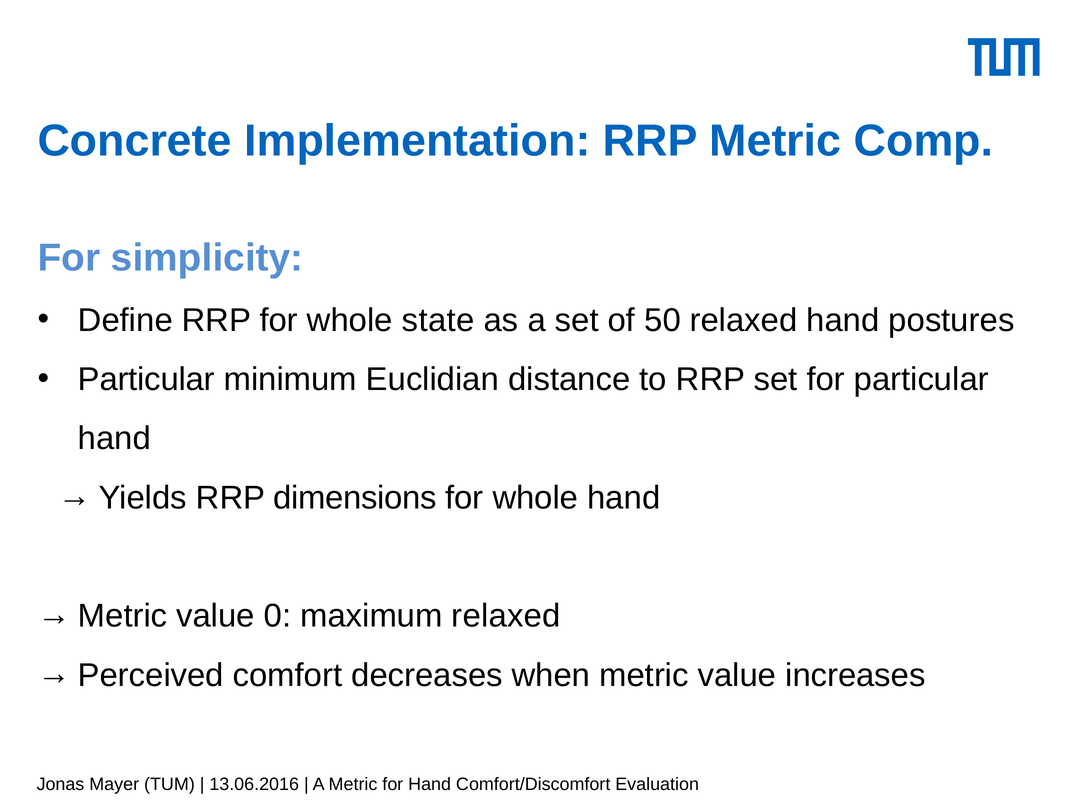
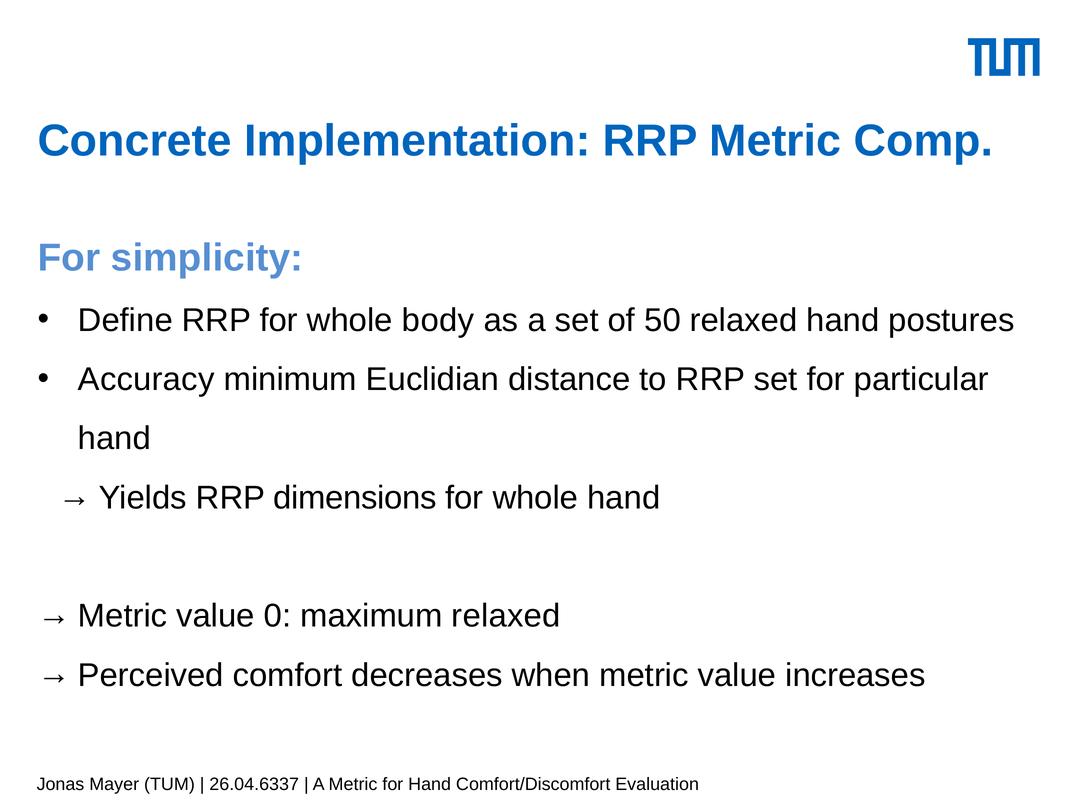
state: state -> body (438, 321)
Particular: Particular -> Accuracy (146, 380)
13.06.2016: 13.06.2016 -> 26.04.6337 (254, 785)
